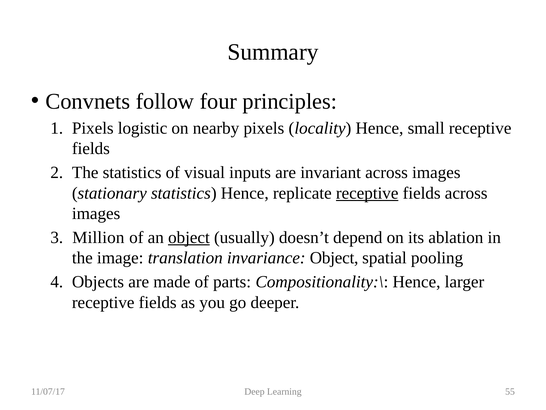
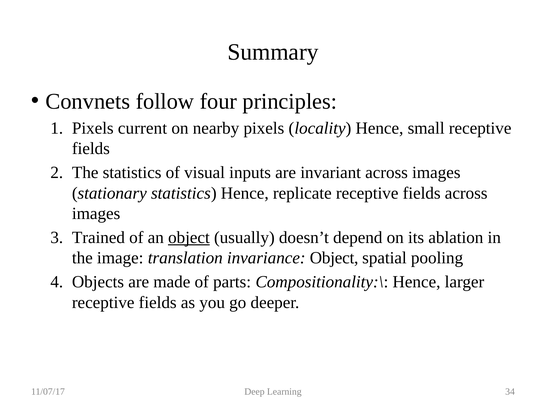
logistic: logistic -> current (142, 128)
receptive underline: present -> none (367, 193)
Million: Million -> Trained (98, 237)
55: 55 -> 34 (510, 391)
